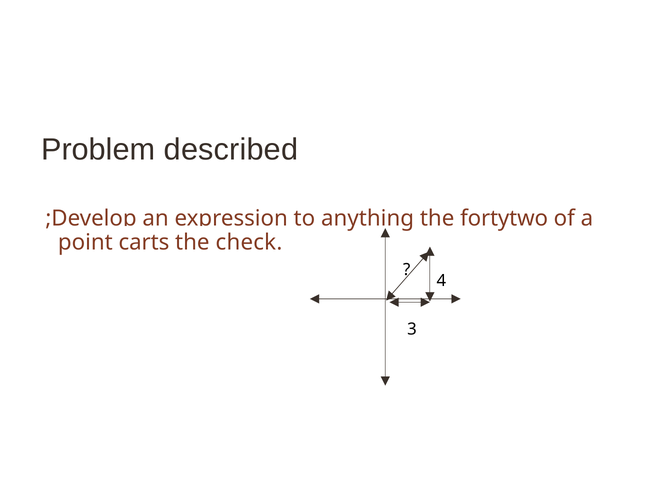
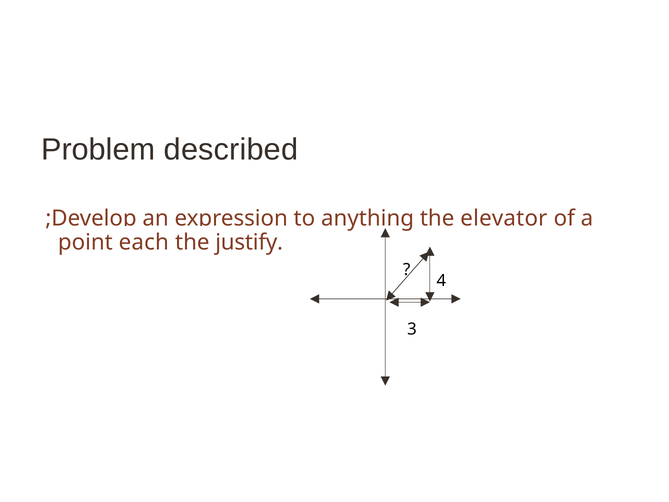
fortytwo: fortytwo -> elevator (504, 218)
carts: carts -> each (144, 242)
check: check -> justify (249, 242)
